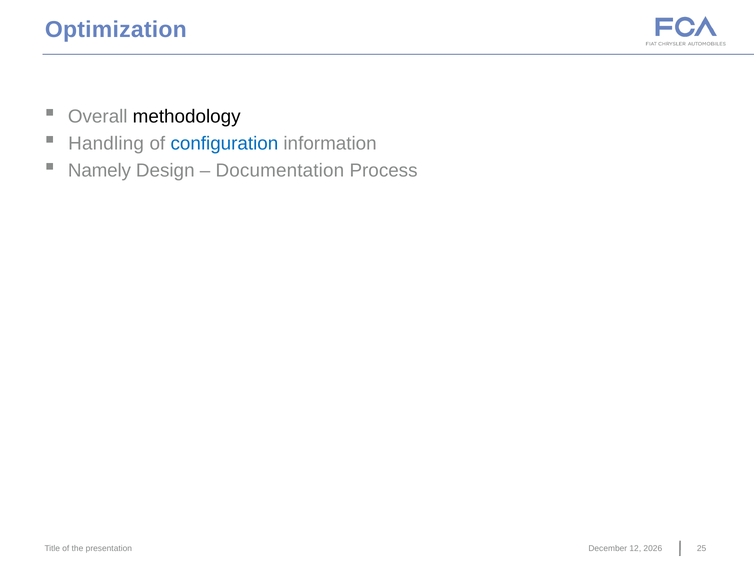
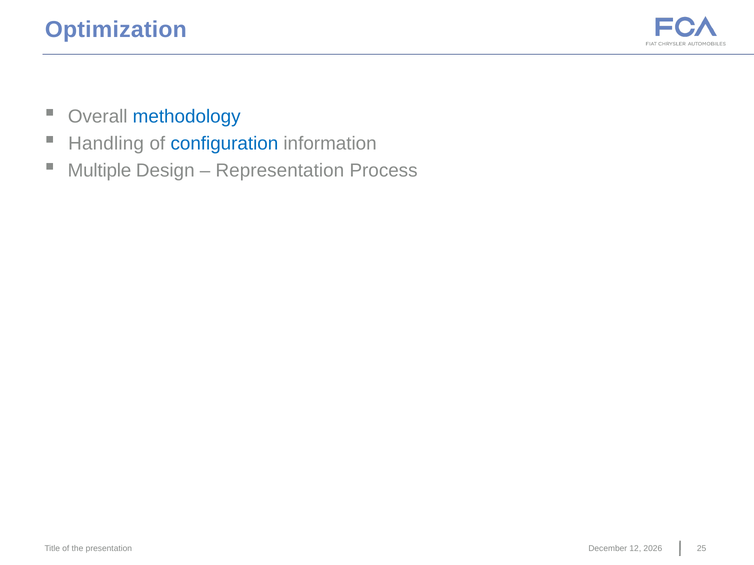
methodology colour: black -> blue (187, 117)
Namely: Namely -> Multiple (99, 171)
Documentation: Documentation -> Representation (280, 171)
